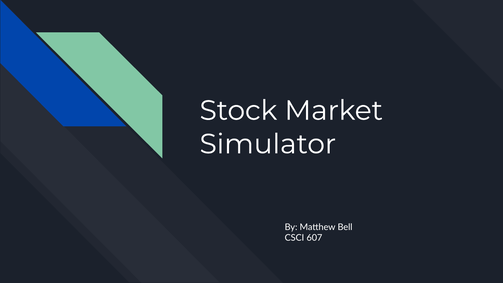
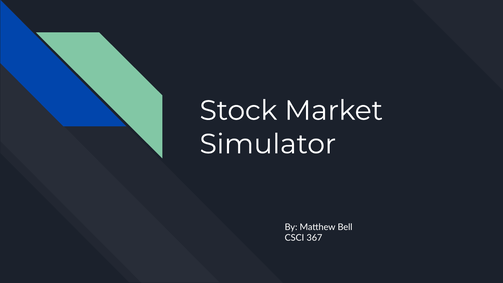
607: 607 -> 367 (314, 238)
